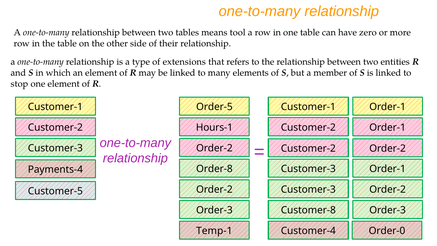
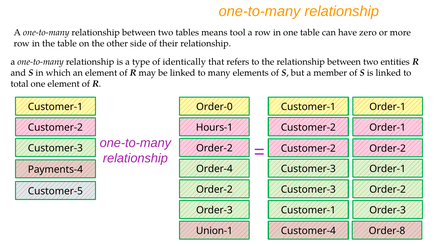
extensions: extensions -> identically (184, 62)
stop: stop -> total (20, 84)
Order-5: Order-5 -> Order-0 (214, 107)
Order-8: Order-8 -> Order-4 (214, 169)
Customer-8: Customer-8 -> Customer-1 (308, 210)
Temp-1: Temp-1 -> Union-1 (214, 231)
Order-0: Order-0 -> Order-8 (387, 231)
